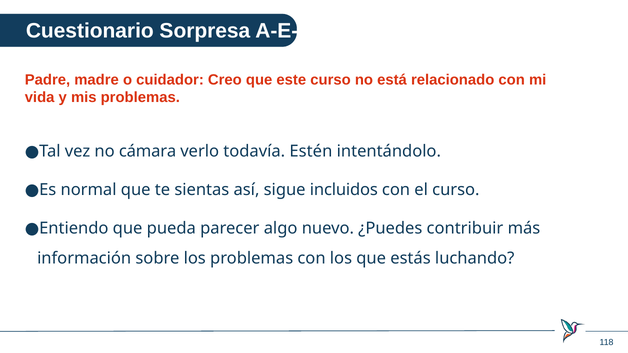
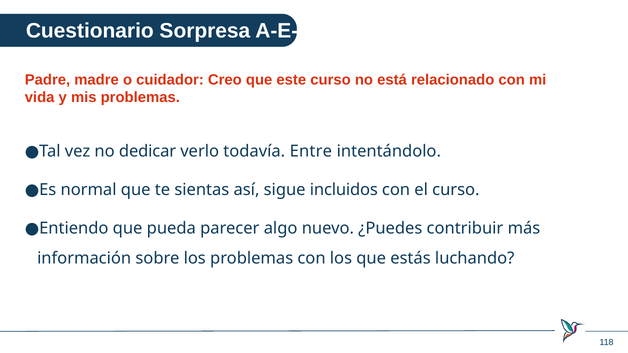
cámara: cámara -> dedicar (148, 152)
Estén: Estén -> Entre (311, 152)
